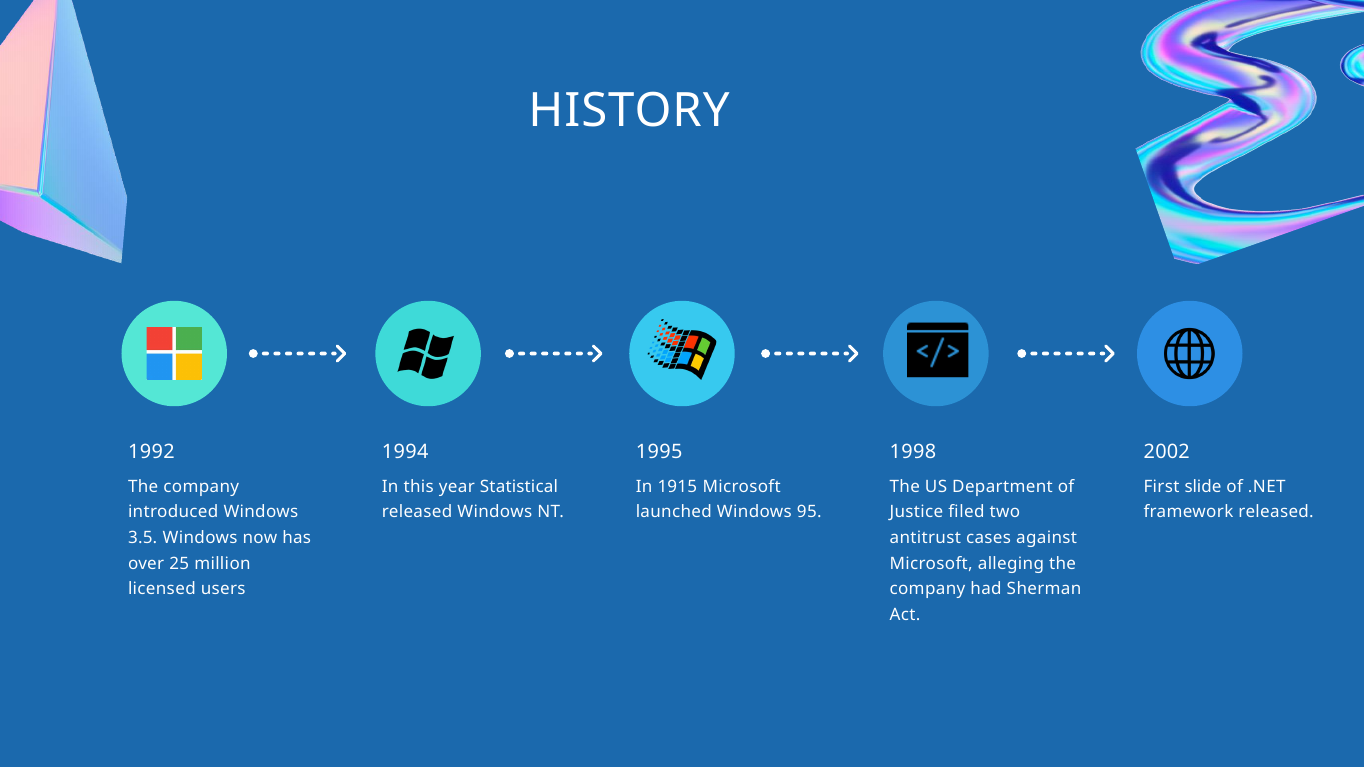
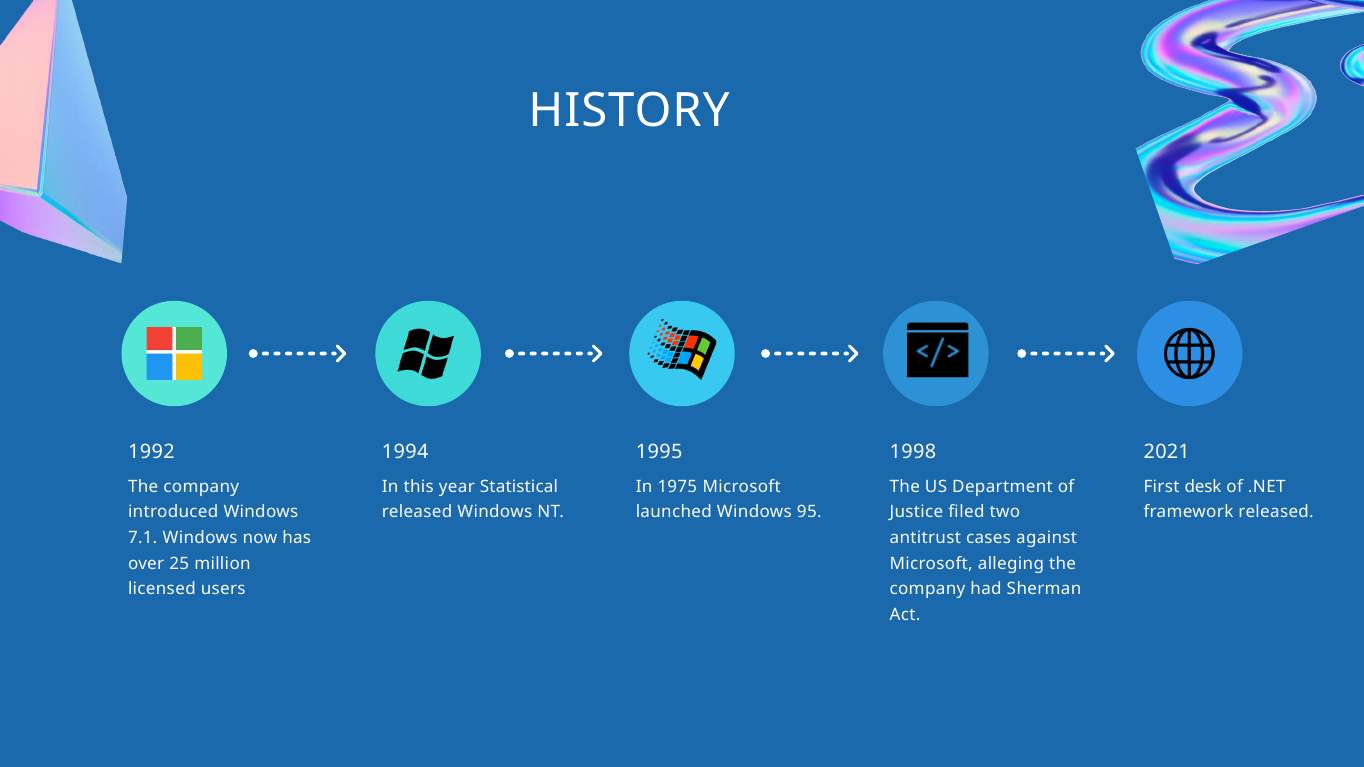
2002: 2002 -> 2021 (1167, 452)
1915: 1915 -> 1975 (677, 487)
slide: slide -> desk (1203, 487)
3.5: 3.5 -> 7.1 (143, 538)
